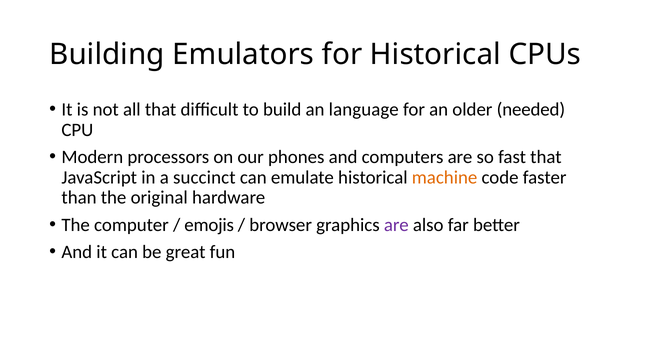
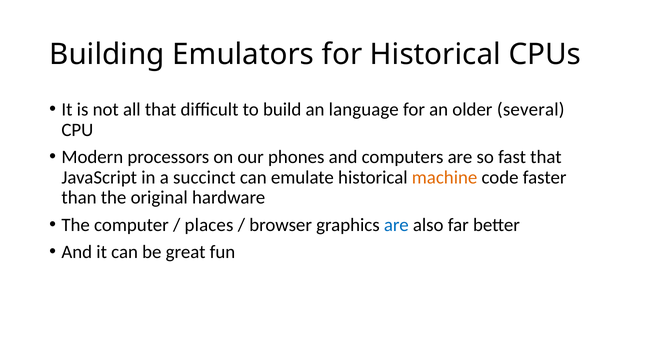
needed: needed -> several (531, 109)
emojis: emojis -> places (209, 225)
are colour: purple -> blue (396, 225)
